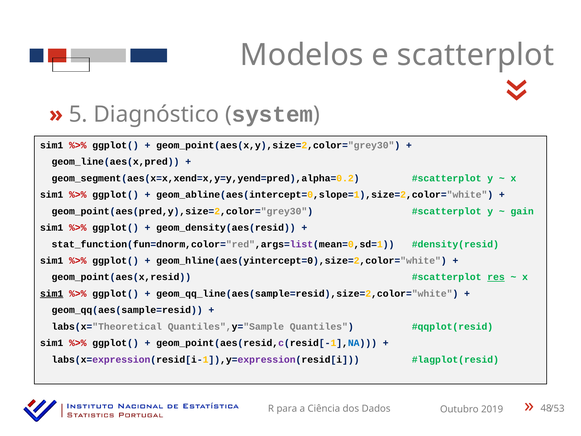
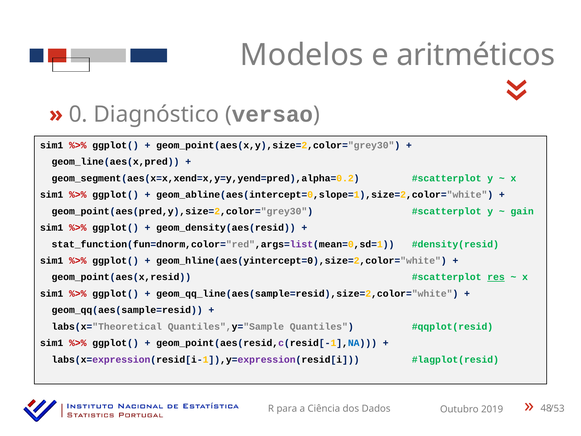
scatterplot: scatterplot -> aritméticos (476, 55)
5: 5 -> 0 (78, 114)
system: system -> versao (273, 114)
sim1 underline: present -> none (52, 293)
